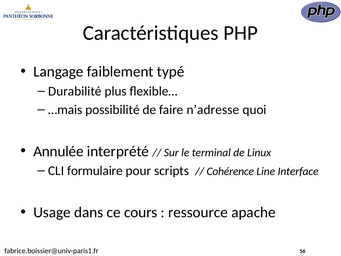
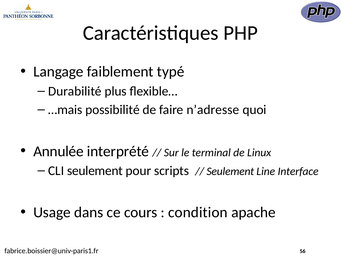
CLI formulaire: formulaire -> seulement (95, 171)
Cohérence: Cohérence -> Seulement (230, 171)
ressource: ressource -> condition (198, 212)
